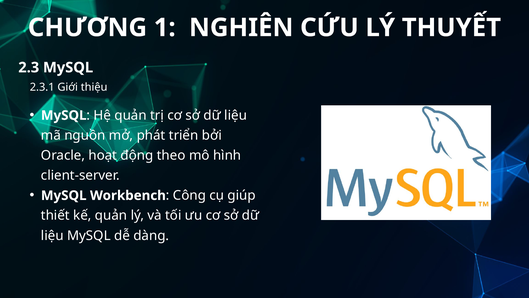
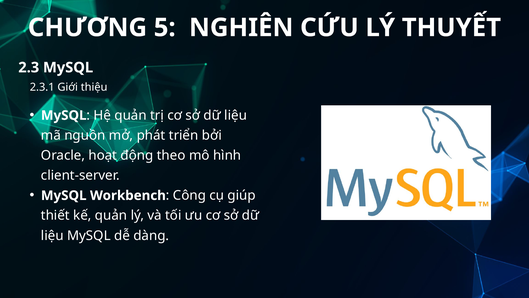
1: 1 -> 5 (165, 28)
